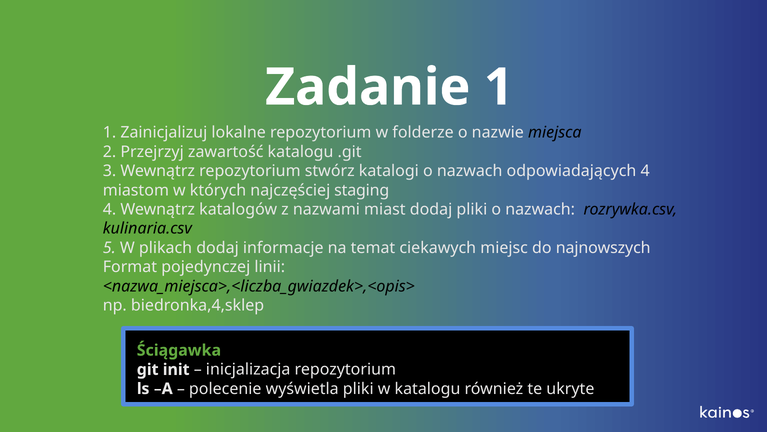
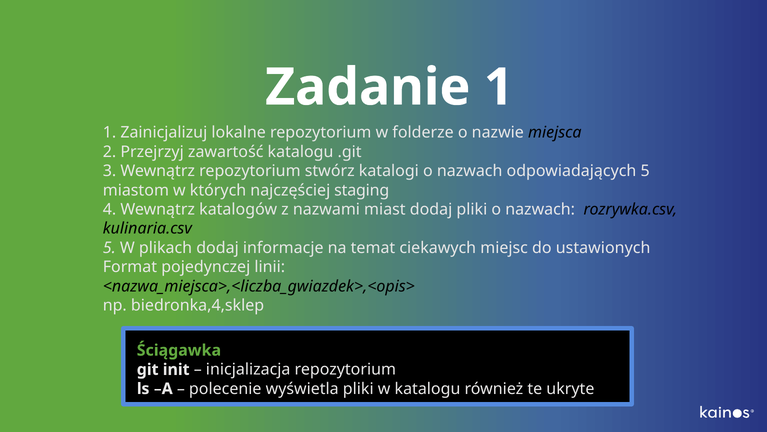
odpowiadających 4: 4 -> 5 (645, 171)
najnowszych: najnowszych -> ustawionych (603, 248)
